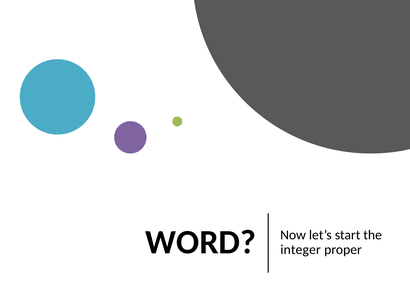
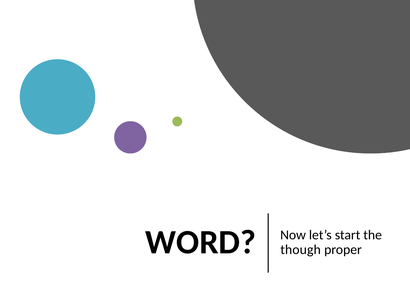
integer: integer -> though (301, 250)
